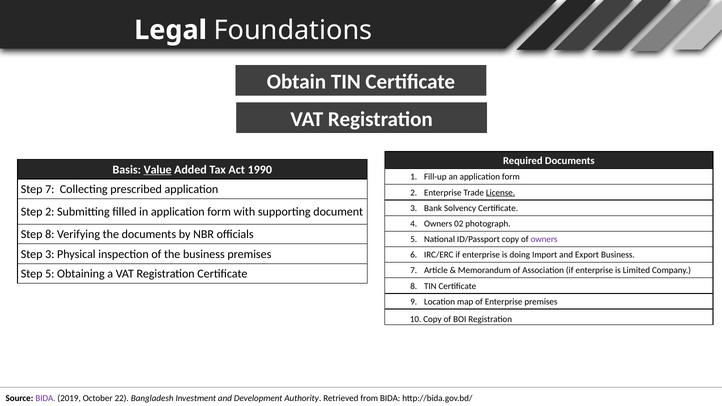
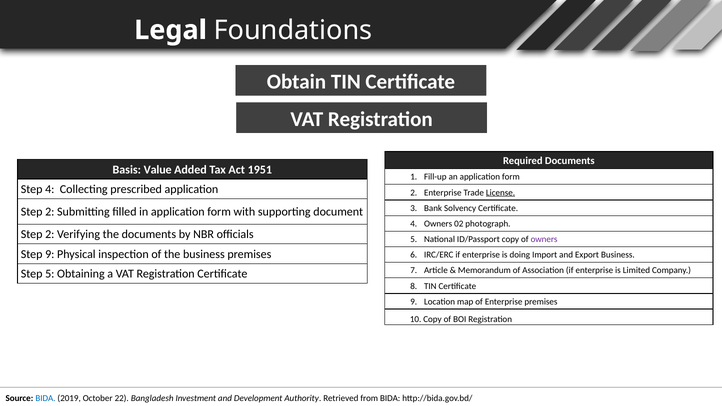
Value underline: present -> none (158, 170)
1990: 1990 -> 1951 (260, 170)
Step 7: 7 -> 4 (50, 189)
8: 8 -> 2 (50, 234)
Step 3: 3 -> 9 (50, 254)
BIDA colour: purple -> blue (45, 398)
